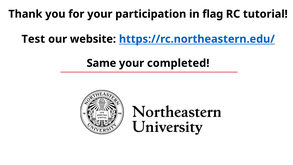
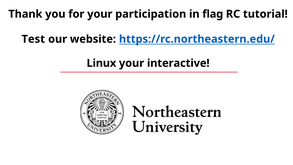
Same: Same -> Linux (101, 63)
completed: completed -> interactive (178, 63)
